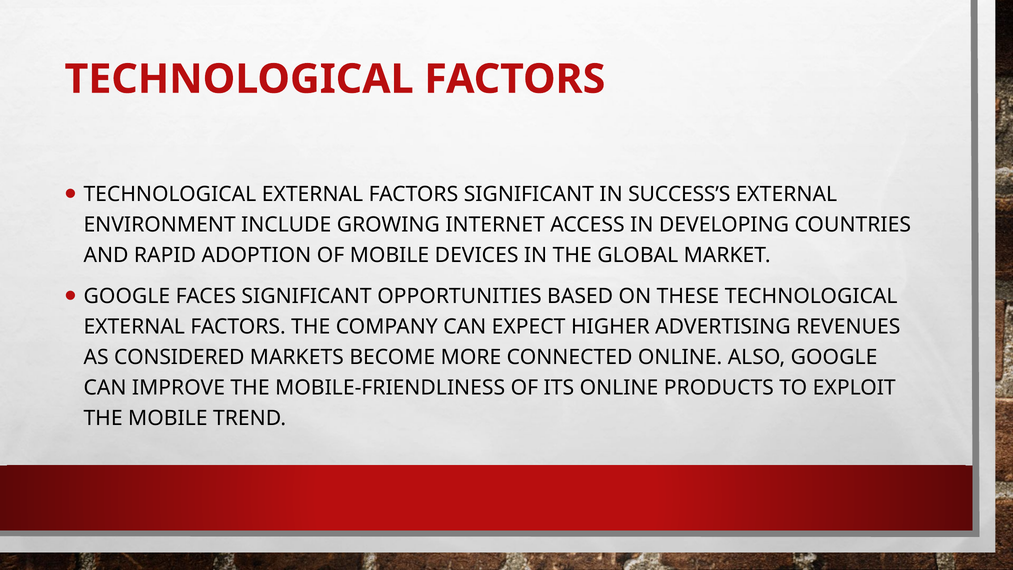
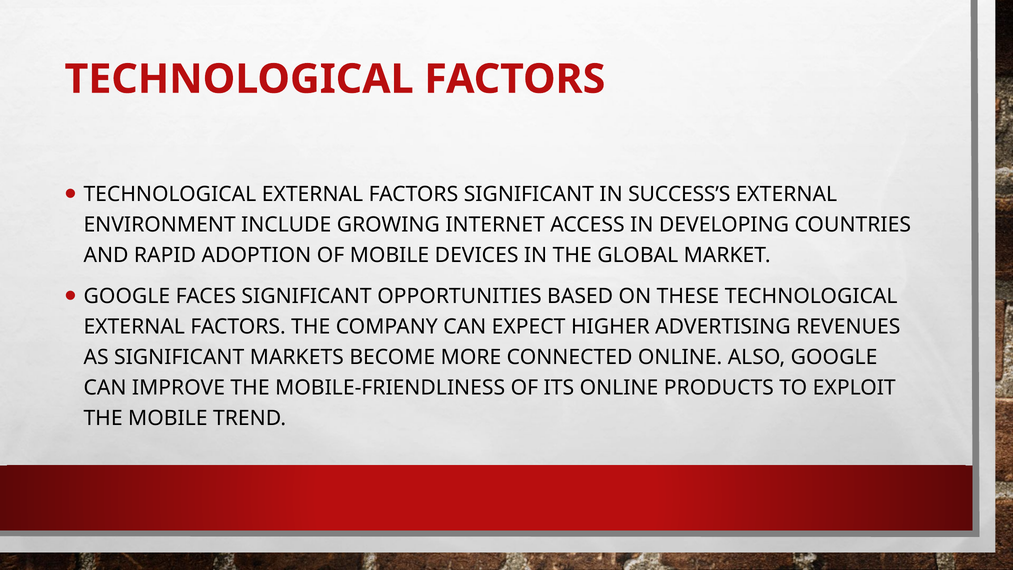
AS CONSIDERED: CONSIDERED -> SIGNIFICANT (179, 357)
